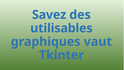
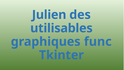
Savez: Savez -> Julien (49, 15)
vaut: vaut -> func (98, 41)
